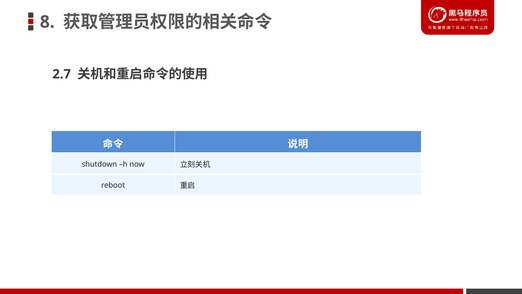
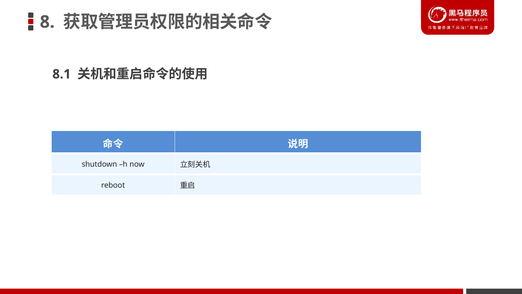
2.7: 2.7 -> 8.1 (62, 74)
